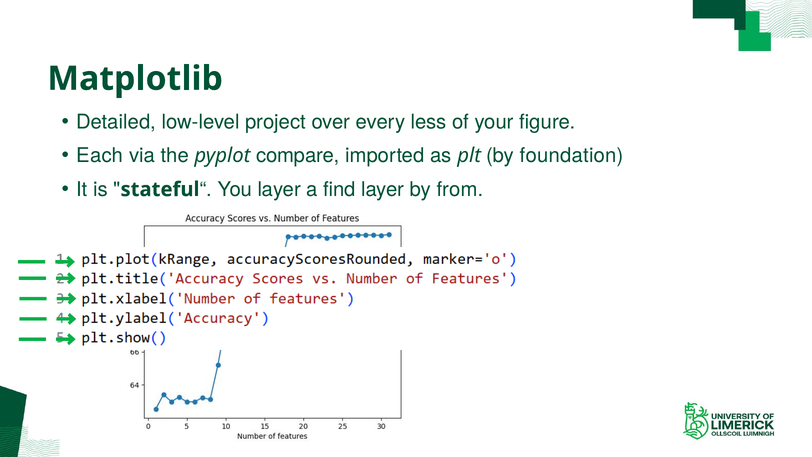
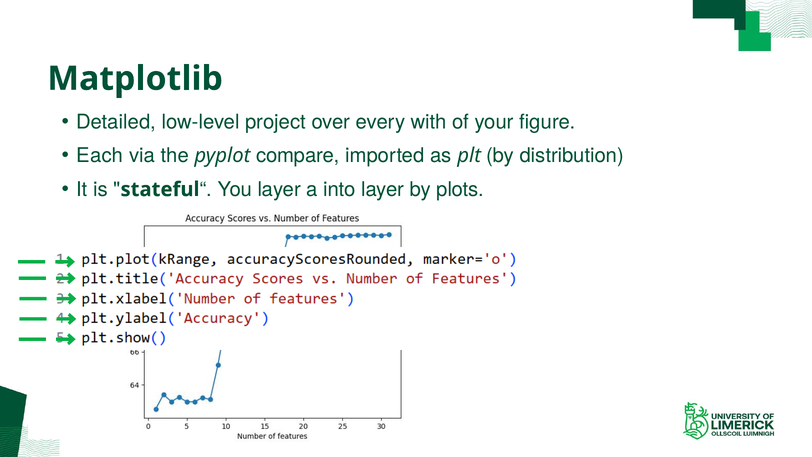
less: less -> with (429, 122)
foundation: foundation -> distribution (572, 156)
find: find -> into (339, 189)
from: from -> plots (460, 189)
